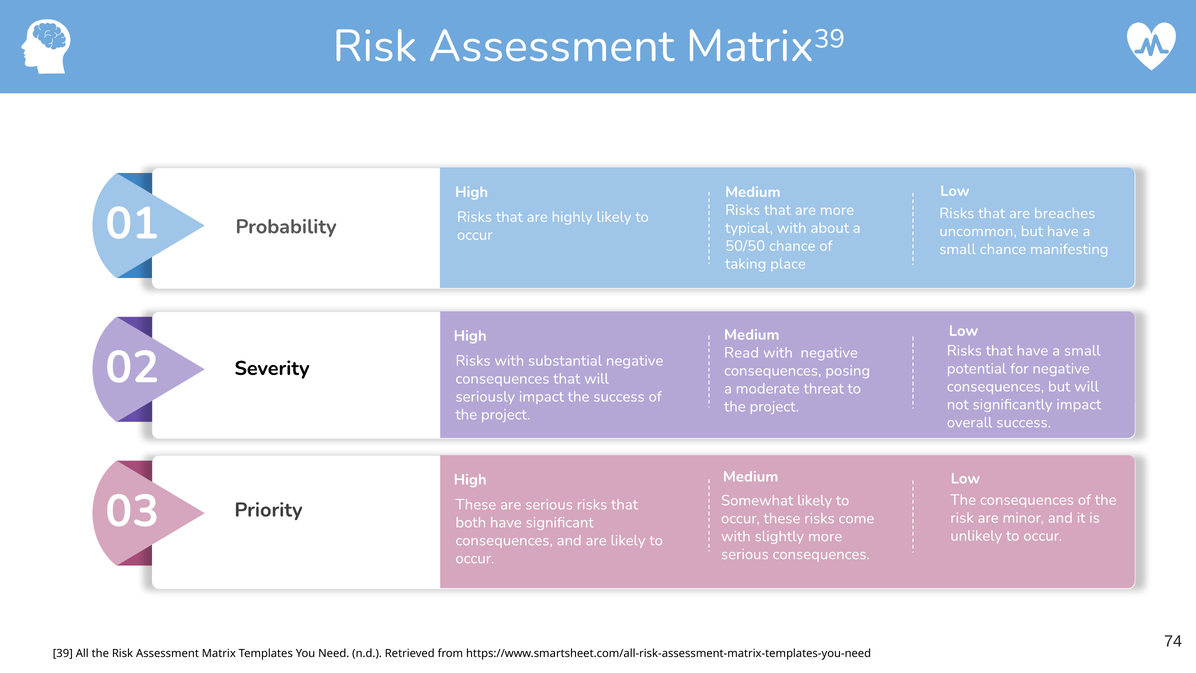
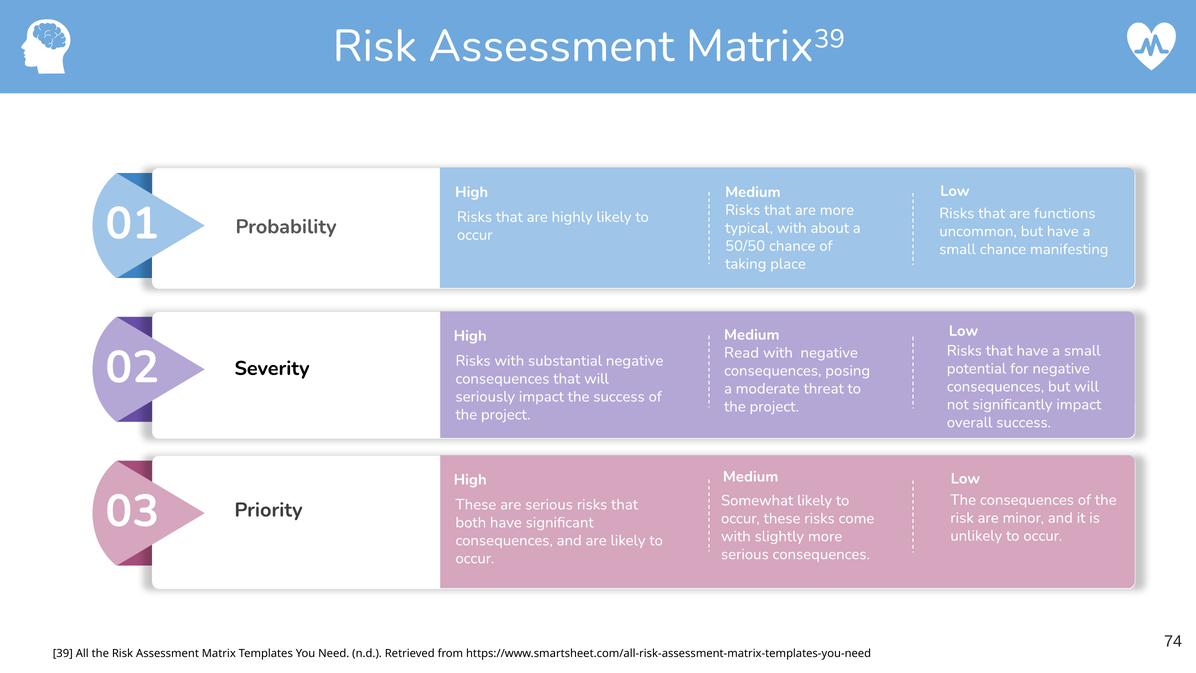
breaches: breaches -> functions (1065, 213)
